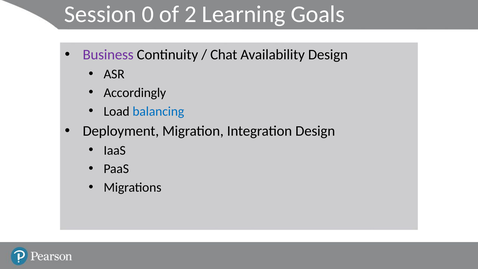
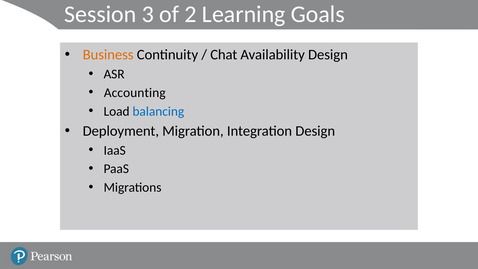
0: 0 -> 3 (148, 14)
Business colour: purple -> orange (108, 55)
Accordingly: Accordingly -> Accounting (135, 93)
